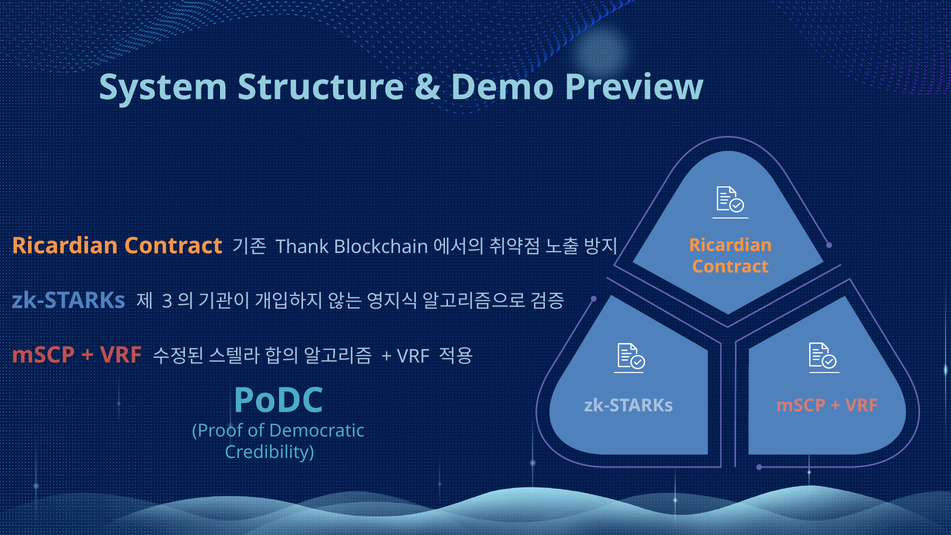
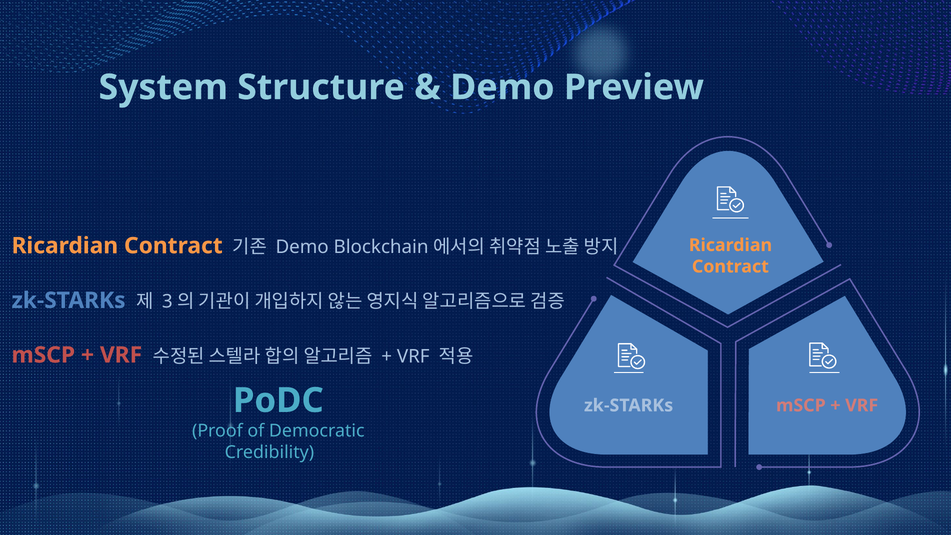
Thank: Thank -> Demo (302, 247)
